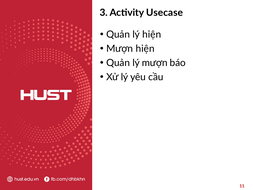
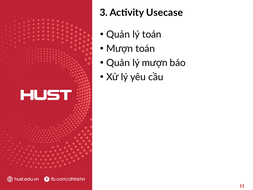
lý hiện: hiện -> toán (152, 34)
Mượn hiện: hiện -> toán (145, 49)
